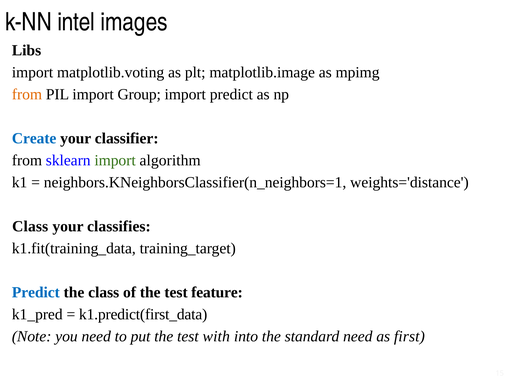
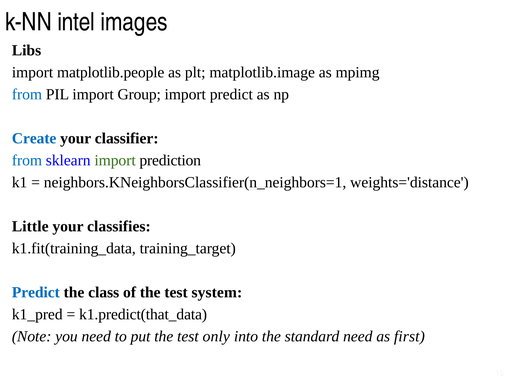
matplotlib.voting: matplotlib.voting -> matplotlib.people (111, 73)
from colour: orange -> blue (27, 95)
from colour: black -> blue (27, 161)
algorithm: algorithm -> prediction (170, 161)
Class: Class -> Little (30, 227)
feature: feature -> system (217, 293)
k1.predict(first_data: k1.predict(first_data -> k1.predict(that_data (143, 315)
with: with -> only (216, 337)
